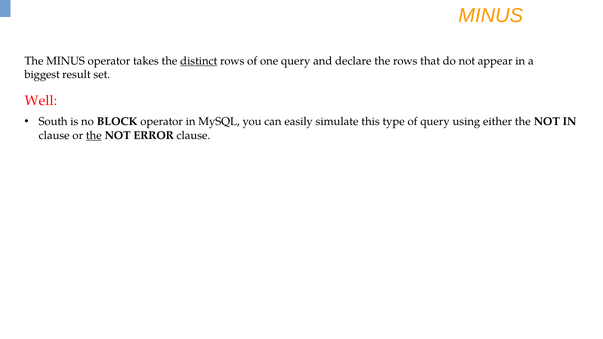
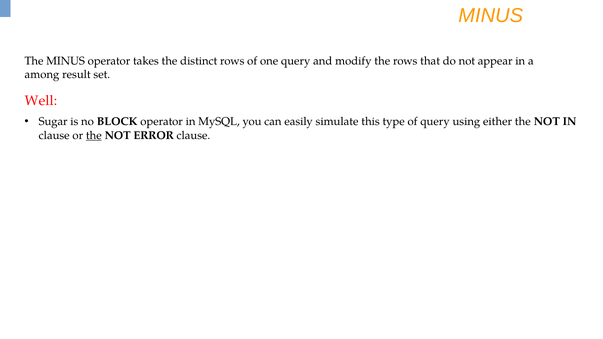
distinct underline: present -> none (199, 61)
declare: declare -> modify (353, 61)
biggest: biggest -> among (42, 75)
South: South -> Sugar (53, 122)
